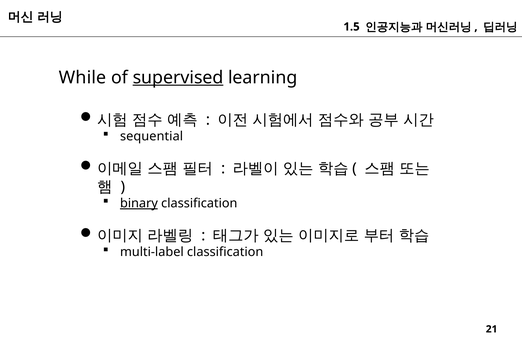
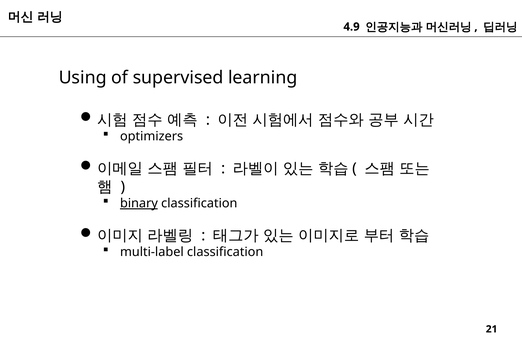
1.5: 1.5 -> 4.9 (352, 27)
While: While -> Using (83, 78)
supervised underline: present -> none (178, 78)
sequential: sequential -> optimizers (152, 136)
